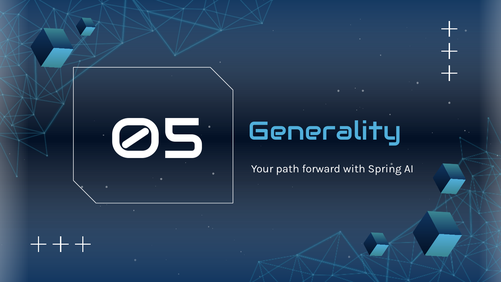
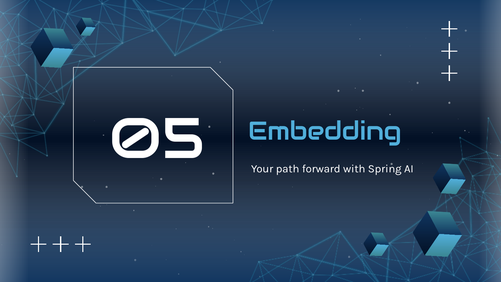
Generality: Generality -> Embedding (325, 131)
